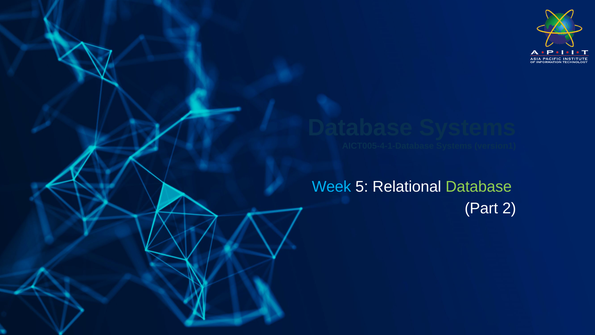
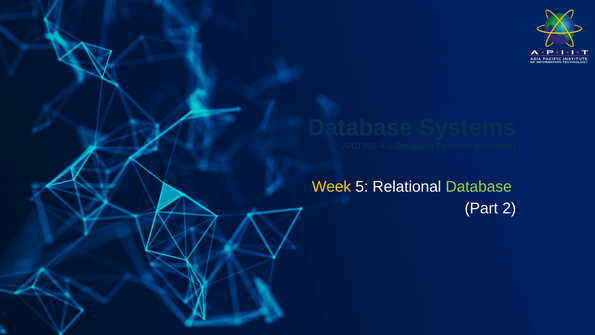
Week colour: light blue -> yellow (331, 186)
